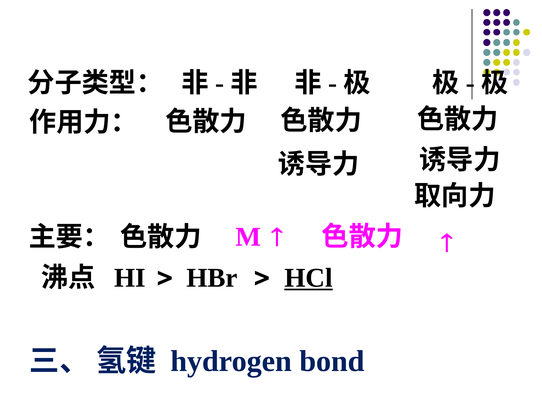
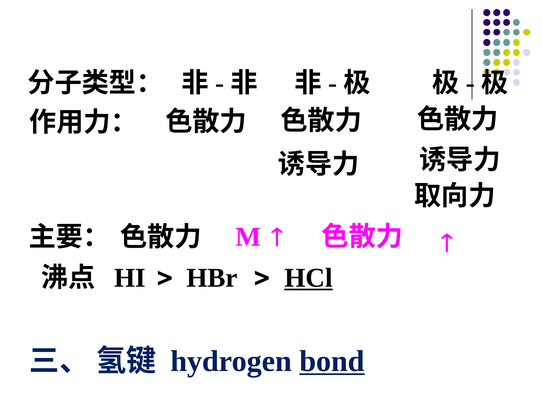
bond underline: none -> present (332, 361)
